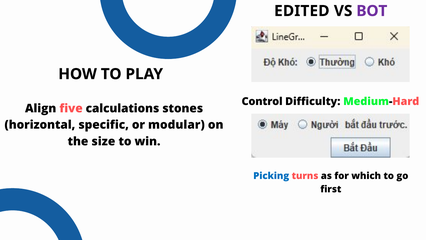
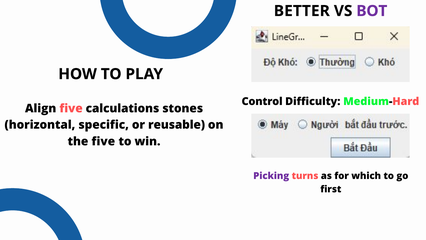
EDITED: EDITED -> BETTER (302, 11)
modular: modular -> reusable (177, 125)
the size: size -> five (103, 141)
Picking colour: blue -> purple (271, 176)
